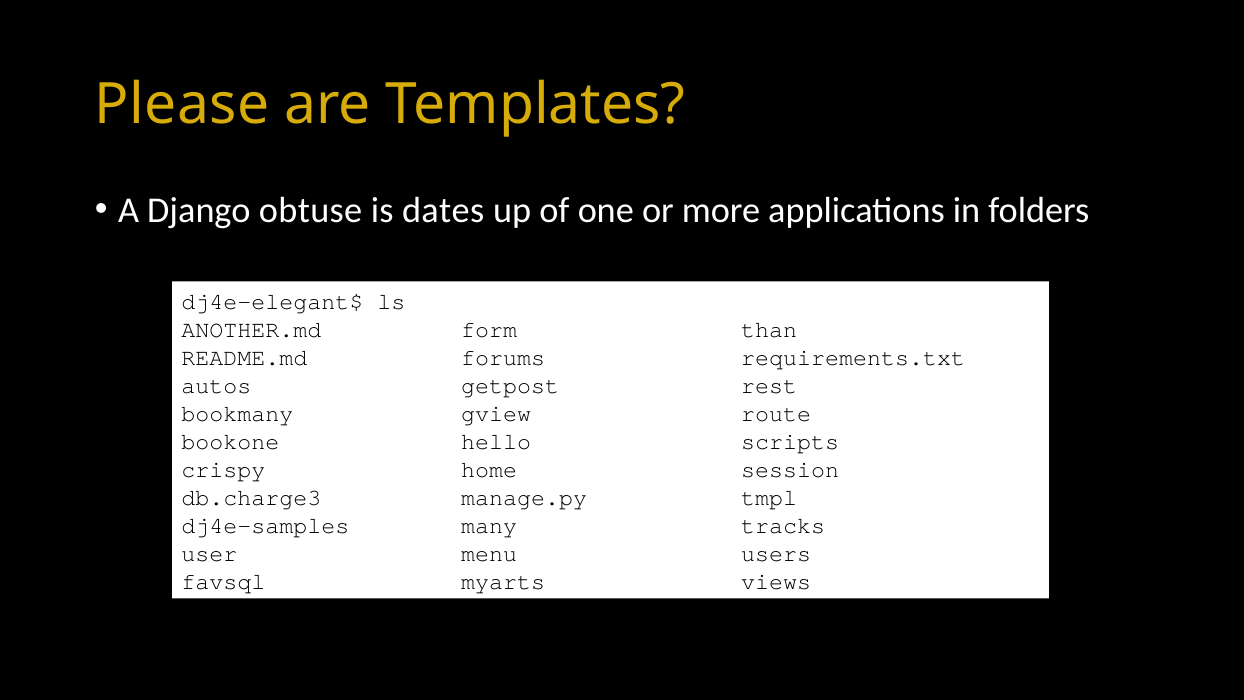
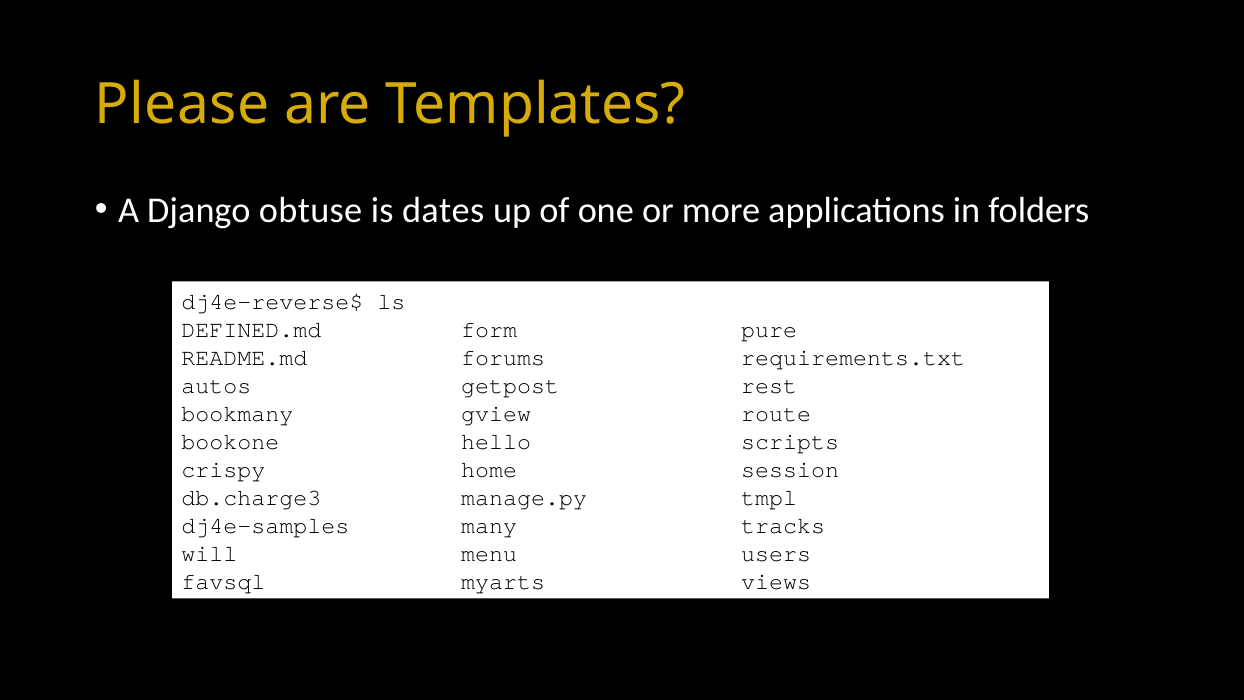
dj4e-elegant$: dj4e-elegant$ -> dj4e-reverse$ (272, 301)
ANOTHER.md: ANOTHER.md -> DEFINED.md (251, 329)
than: than -> pure (769, 329)
user: user -> will (209, 553)
